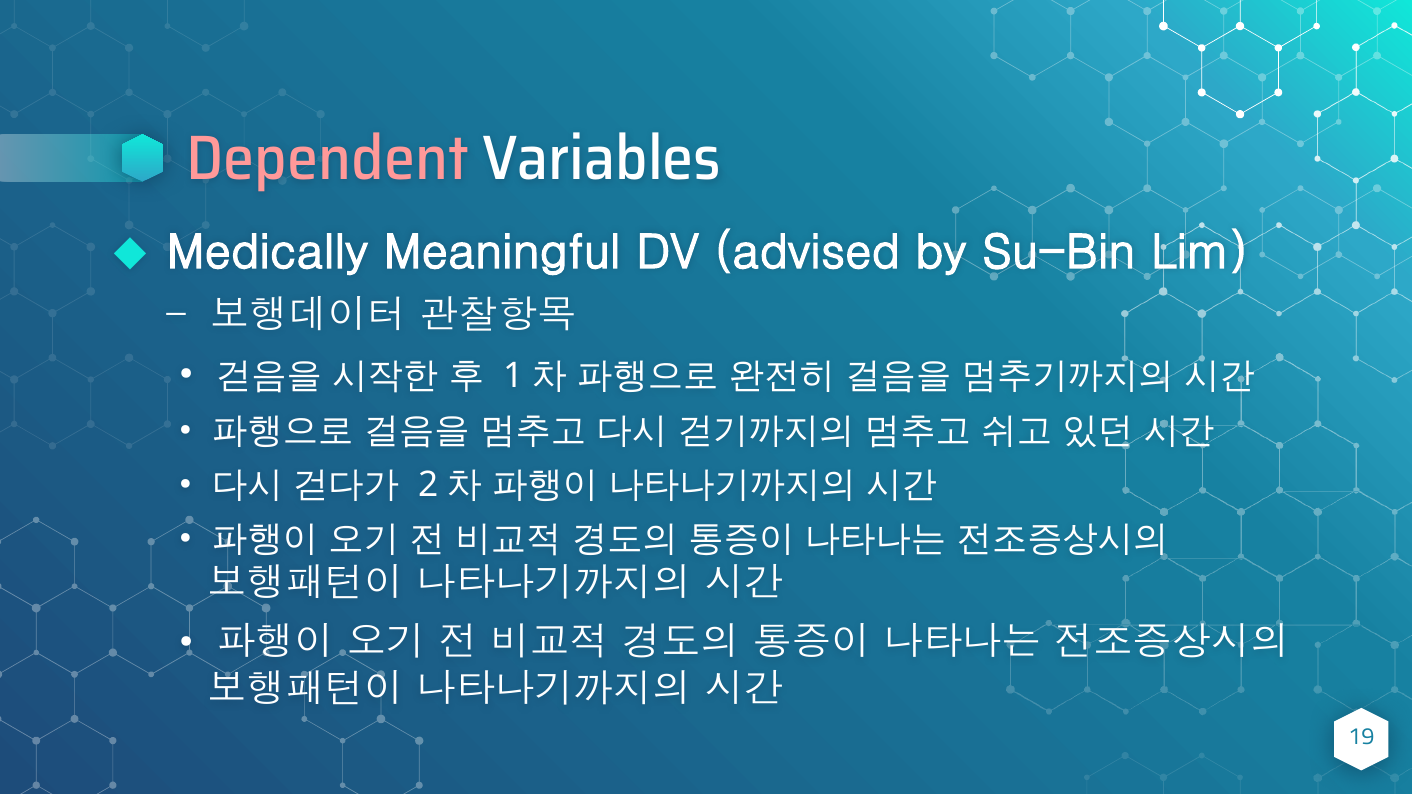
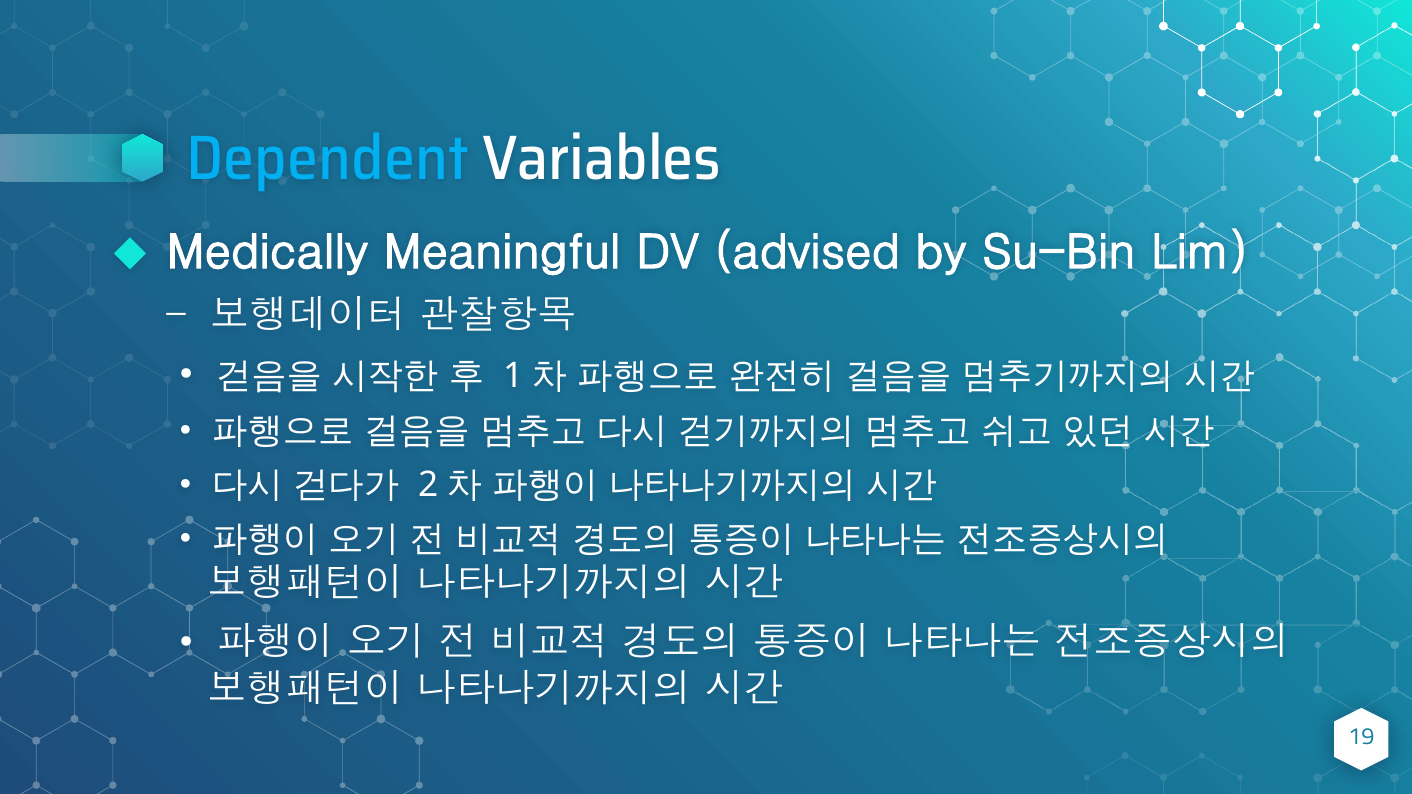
Dependent colour: pink -> light blue (328, 159)
